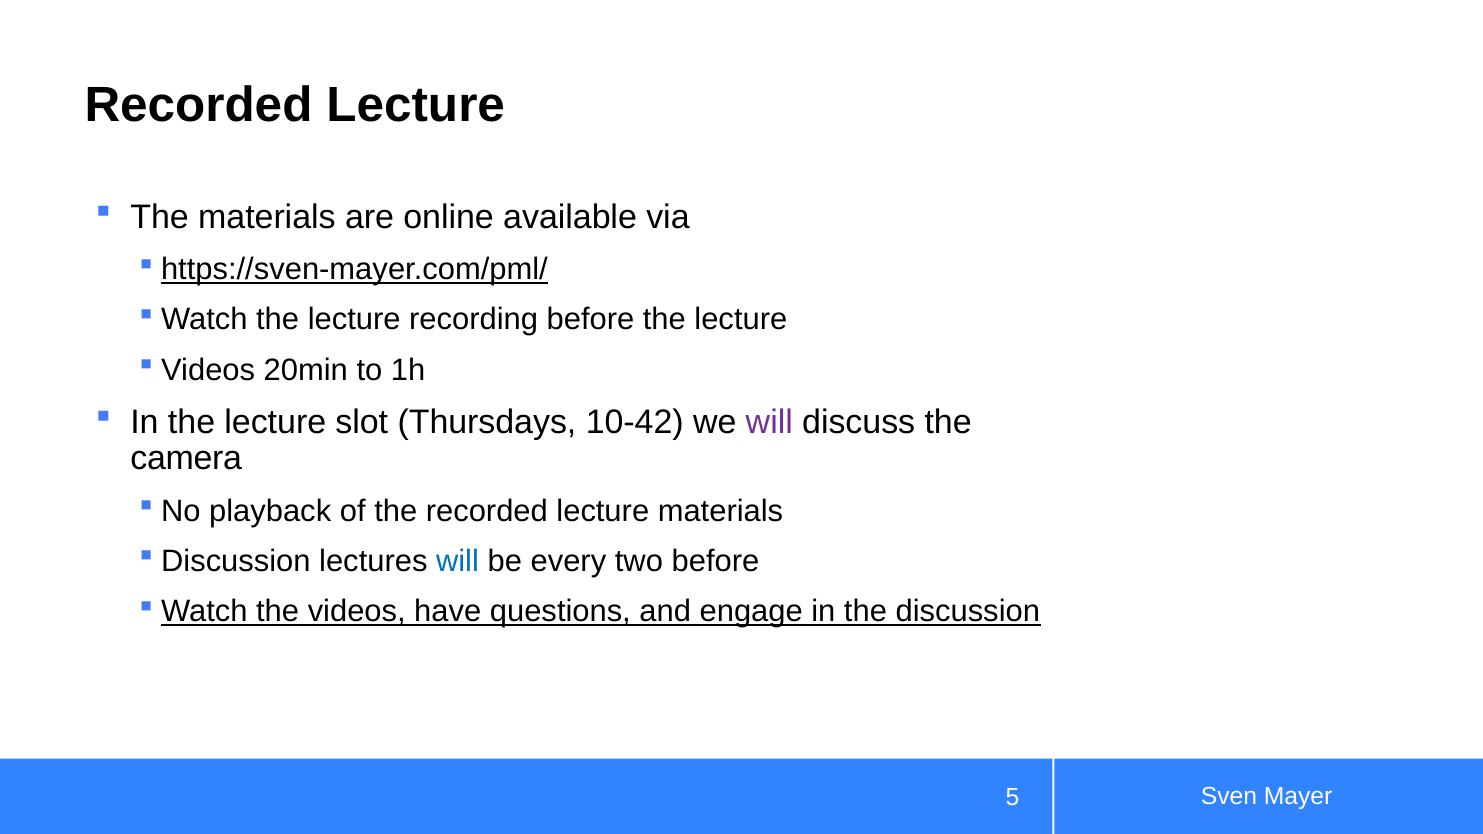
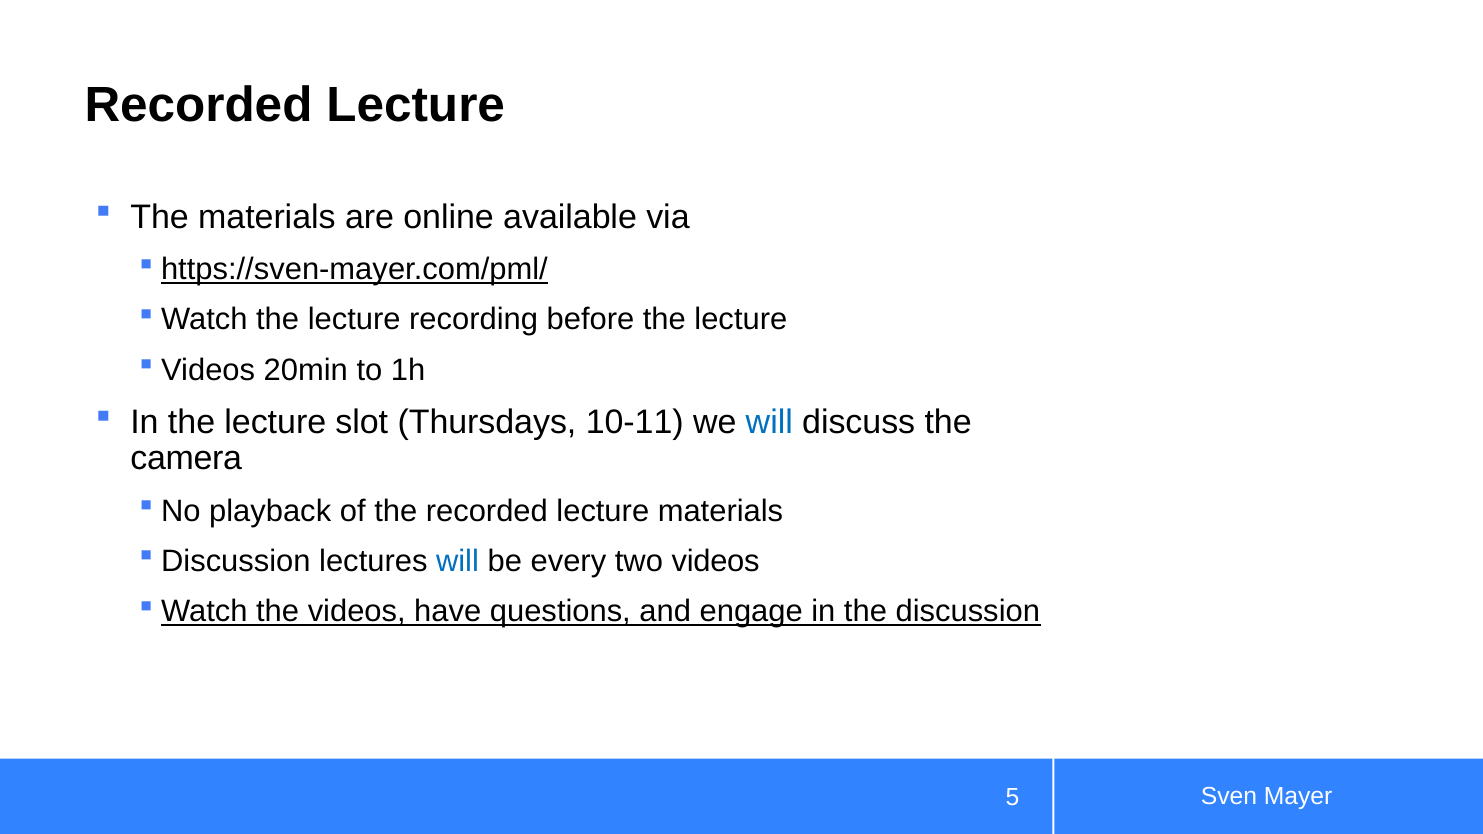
10-42: 10-42 -> 10-11 (635, 422)
will colour: purple -> blue (769, 422)
two before: before -> videos (716, 561)
